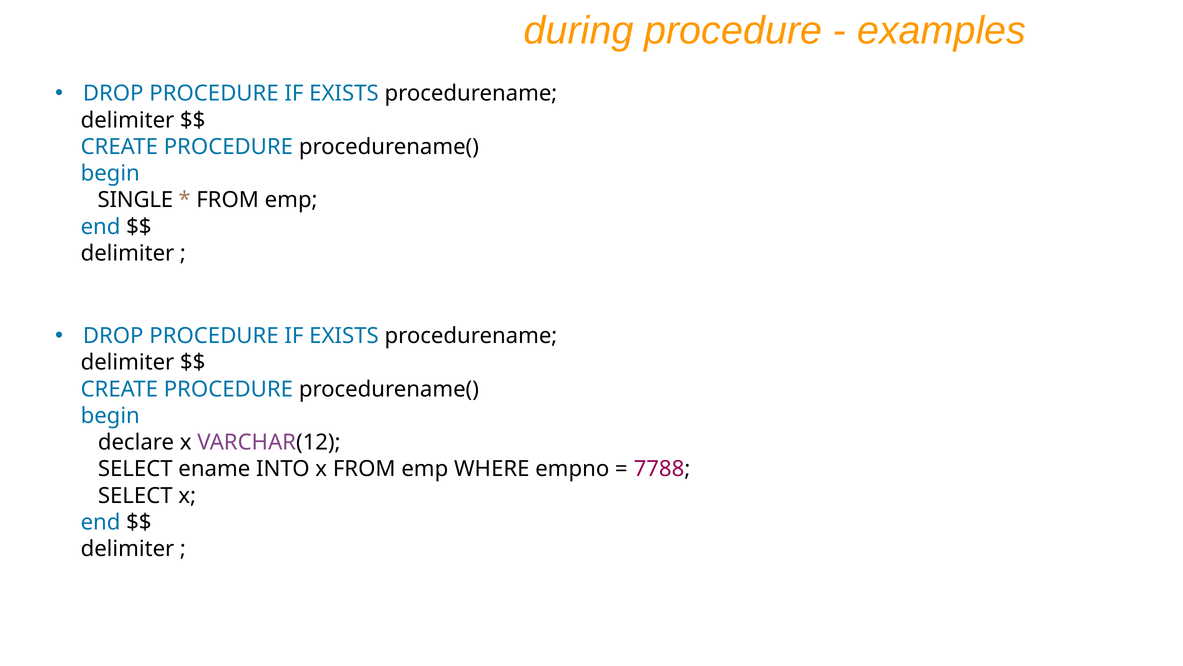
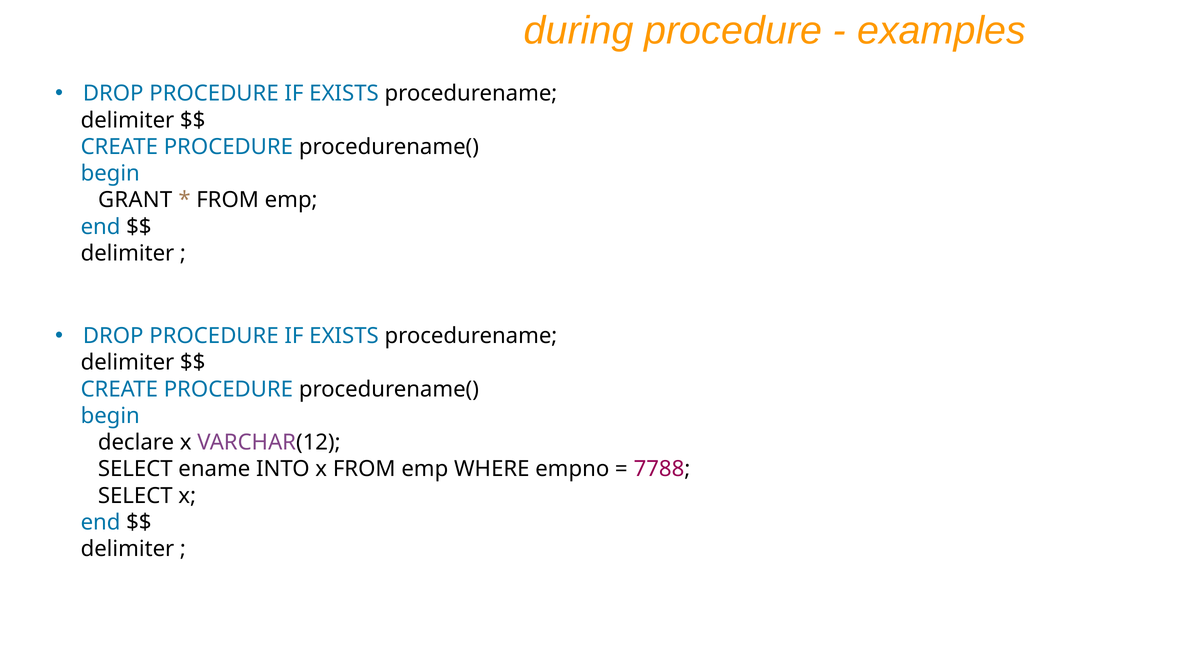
SINGLE: SINGLE -> GRANT (135, 200)
